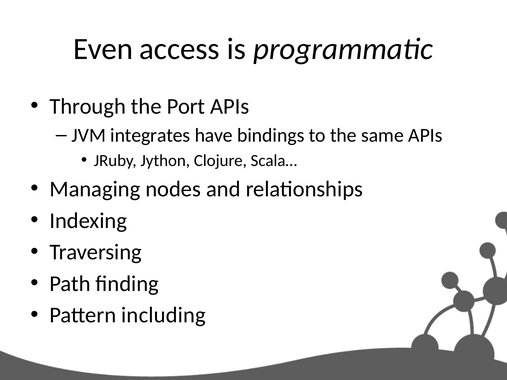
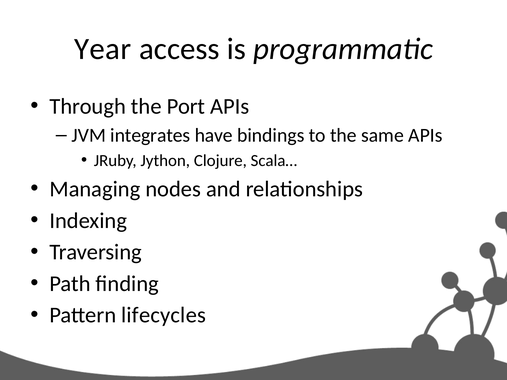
Even: Even -> Year (103, 49)
including: including -> lifecycles (164, 315)
